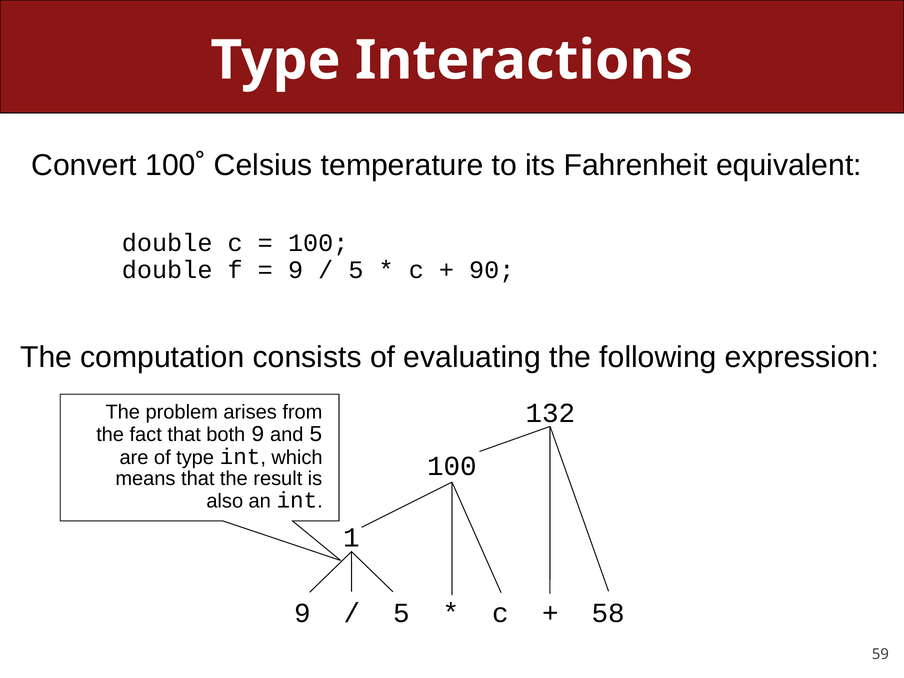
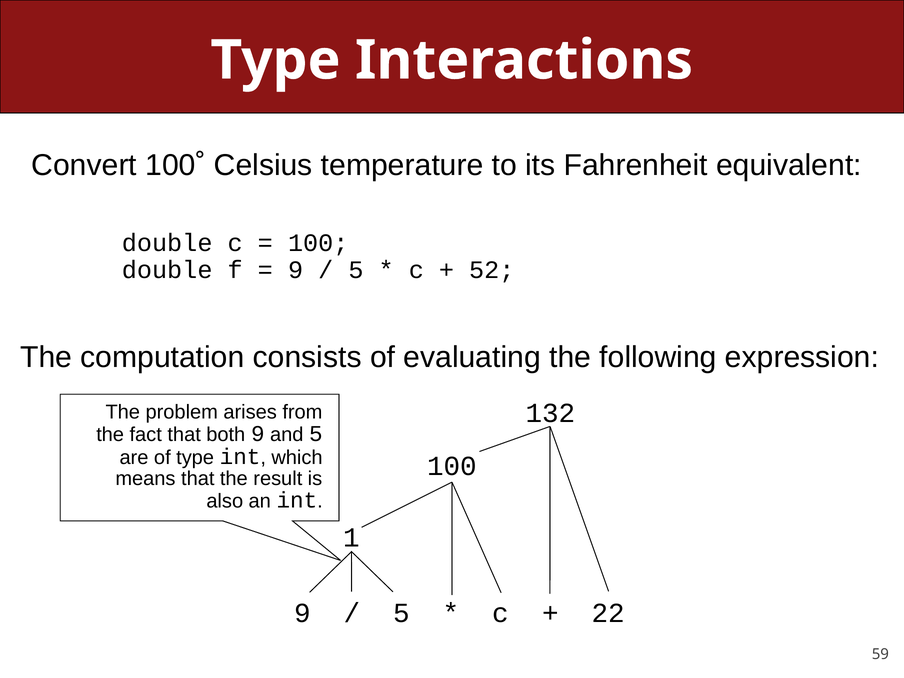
90: 90 -> 52 (492, 270)
58: 58 -> 22 (608, 613)
